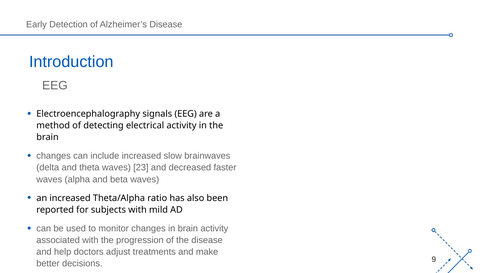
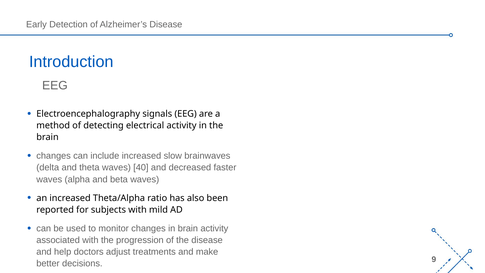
23: 23 -> 40 (141, 168)
